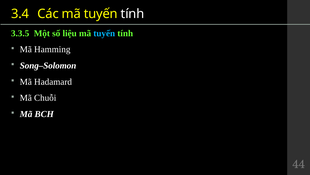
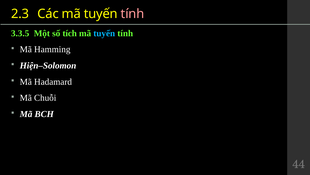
3.4: 3.4 -> 2.3 (20, 14)
tính colour: white -> pink (133, 14)
liệu: liệu -> tích (70, 33)
Song–Solomon: Song–Solomon -> Hiện–Solomon (48, 65)
